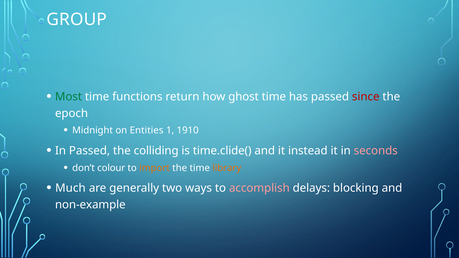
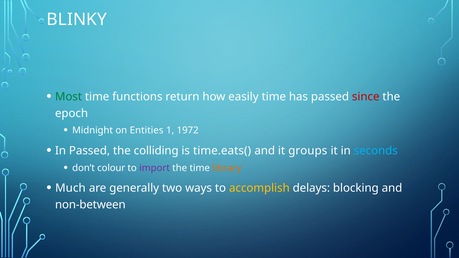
GROUP: GROUP -> BLINKY (77, 20)
ghost: ghost -> easily (243, 97)
1910: 1910 -> 1972 (188, 131)
time.clide(: time.clide( -> time.eats( (222, 151)
instead: instead -> groups (308, 151)
seconds colour: pink -> light blue (376, 151)
import colour: orange -> purple (155, 168)
accomplish colour: pink -> yellow (259, 188)
non-example: non-example -> non-between (90, 205)
